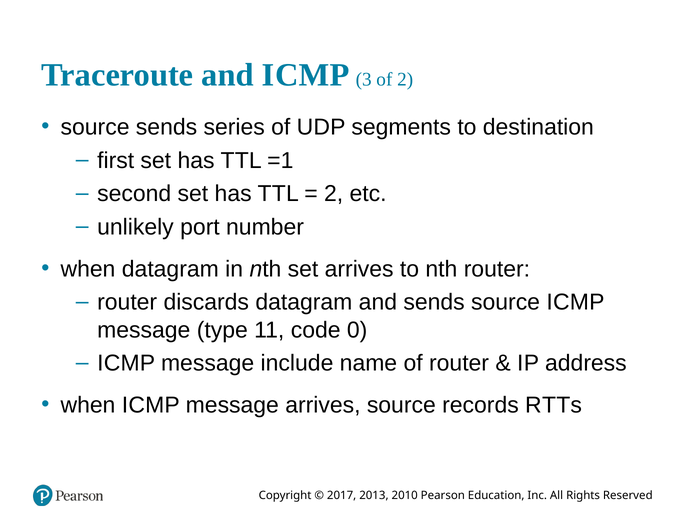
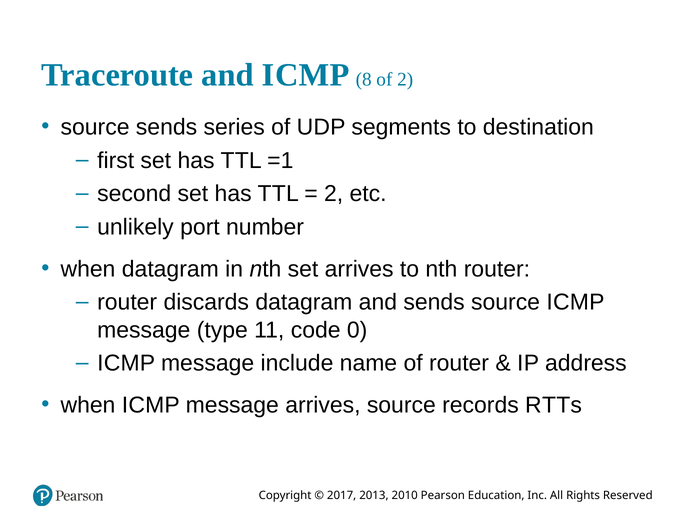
3: 3 -> 8 (364, 79)
